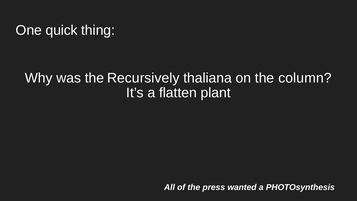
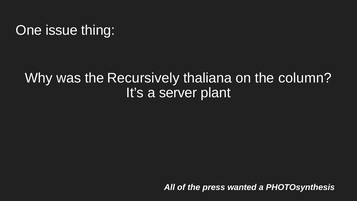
quick: quick -> issue (62, 30)
flatten: flatten -> server (178, 93)
